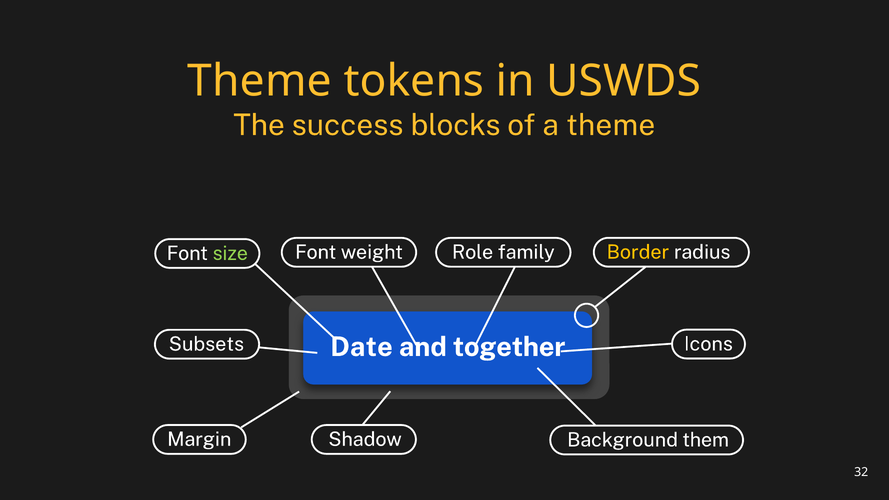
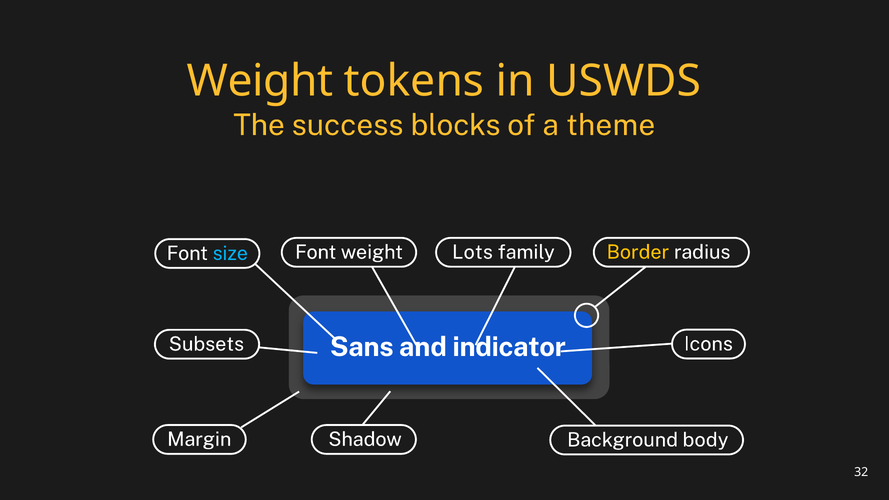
Theme: Theme -> Weight (260, 81)
Role: Role -> Lots (472, 252)
size colour: light green -> light blue (230, 253)
Date: Date -> Sans (362, 347)
together: together -> indicator (509, 347)
them: them -> body (705, 440)
